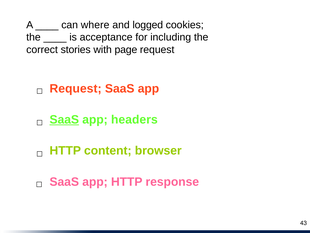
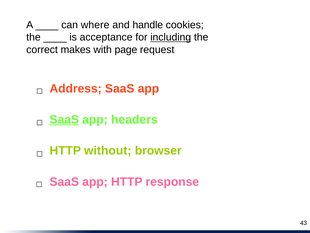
logged: logged -> handle (148, 25)
including underline: none -> present (171, 37)
stories: stories -> makes (76, 50)
Request: Request -> Address (76, 88)
content: content -> without (108, 150)
